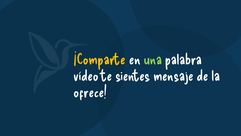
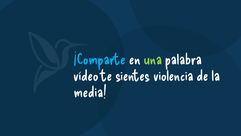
¡Comparte colour: yellow -> light blue (100, 59)
mensaje: mensaje -> violencia (174, 76)
ofrece: ofrece -> media (90, 92)
